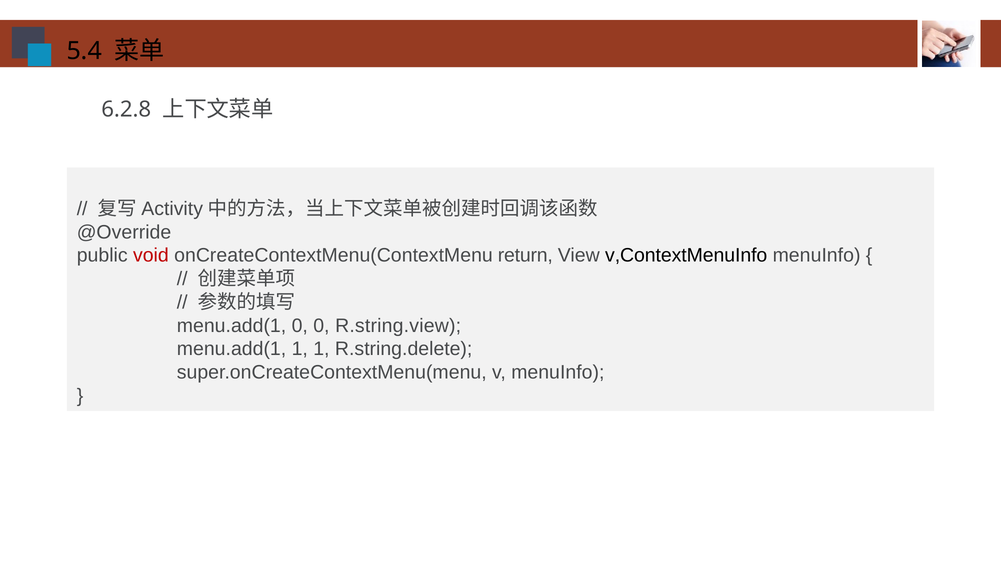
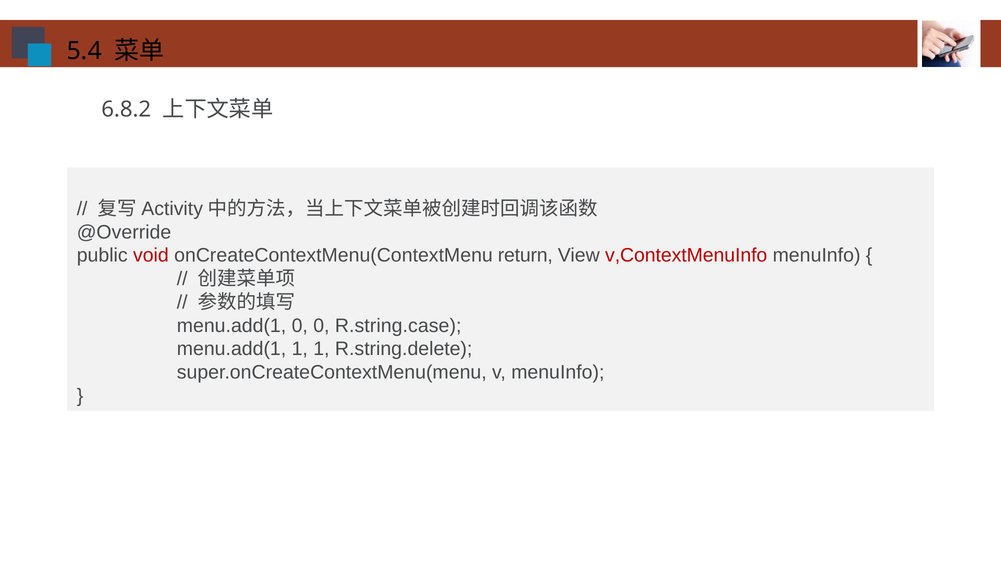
6.2.8: 6.2.8 -> 6.8.2 (126, 109)
v,ContextMenuInfo colour: black -> red (686, 256)
R.string.view: R.string.view -> R.string.case (398, 326)
